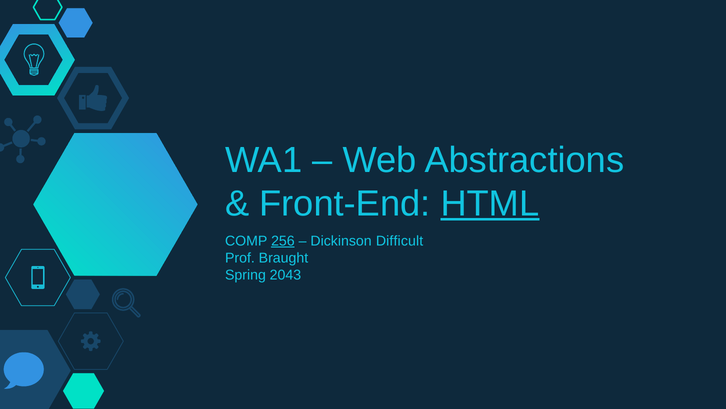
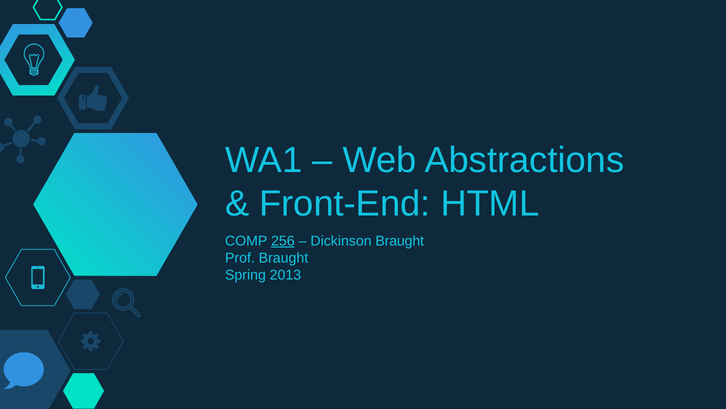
HTML underline: present -> none (490, 203)
Dickinson Difficult: Difficult -> Braught (400, 241)
2043: 2043 -> 2013 (285, 275)
